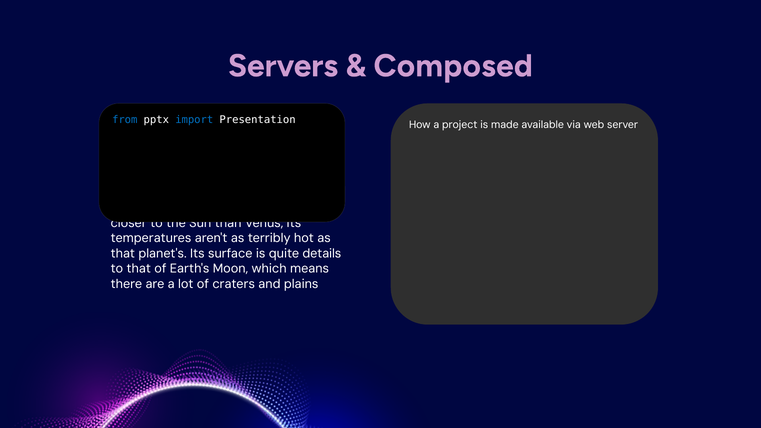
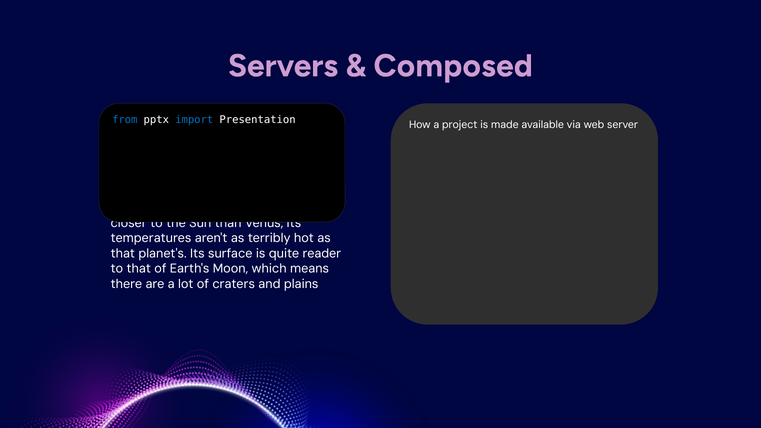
details: details -> reader (322, 253)
